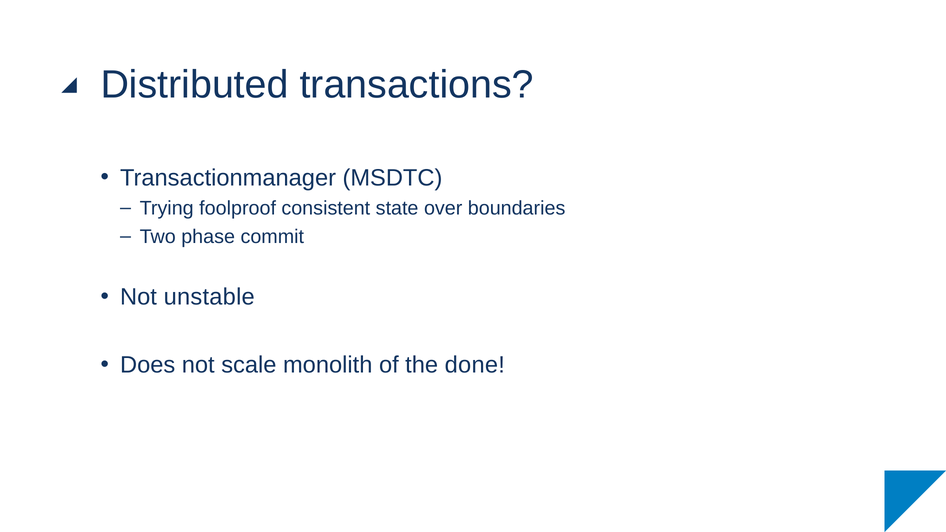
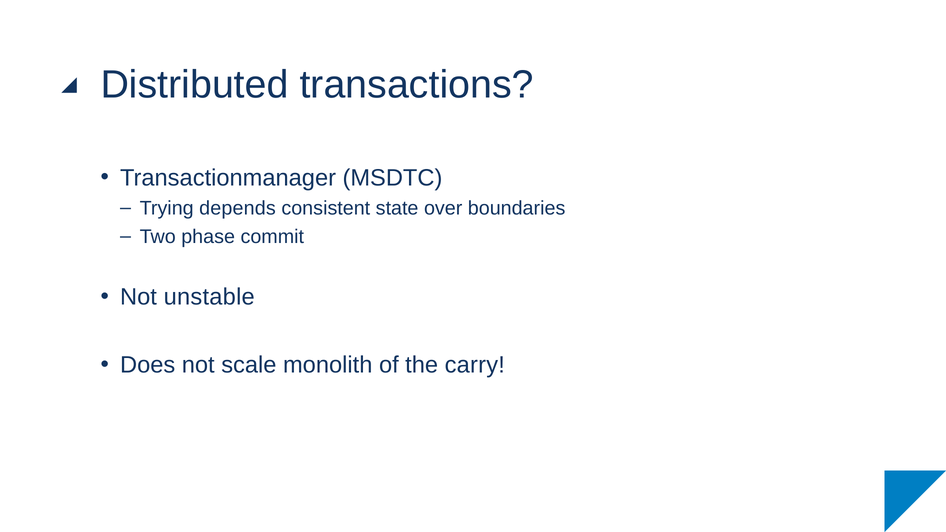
foolproof: foolproof -> depends (238, 208)
done: done -> carry (475, 365)
